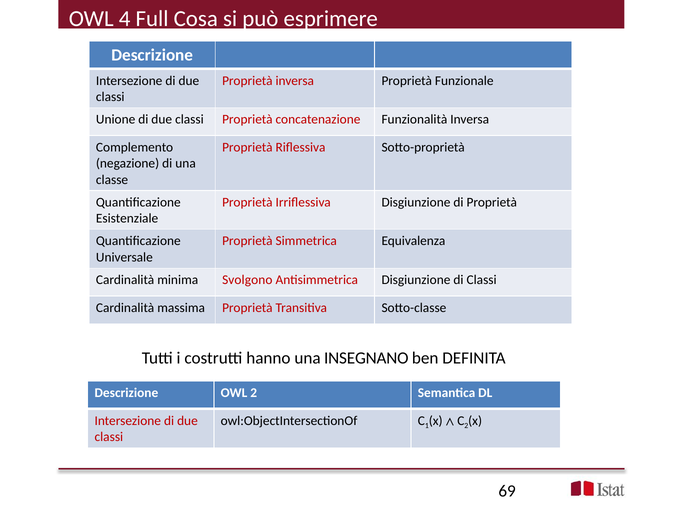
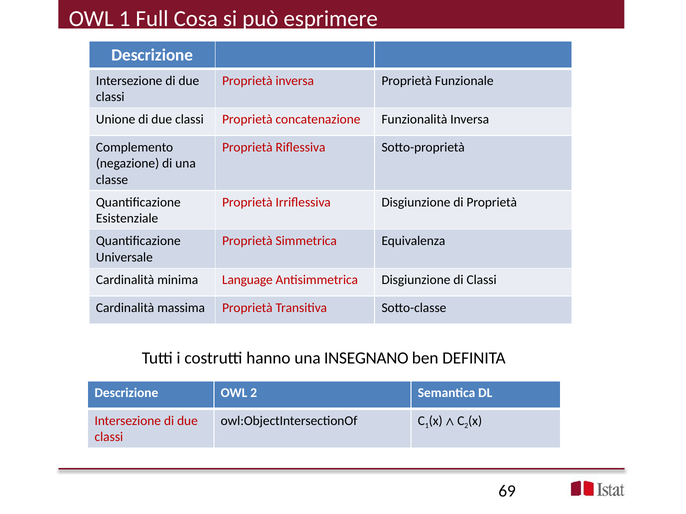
OWL 4: 4 -> 1 (125, 19)
Svolgono: Svolgono -> Language (247, 280)
